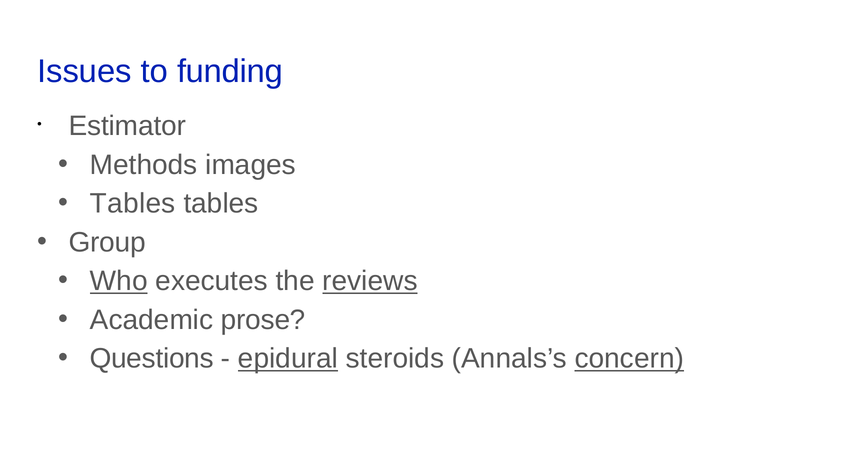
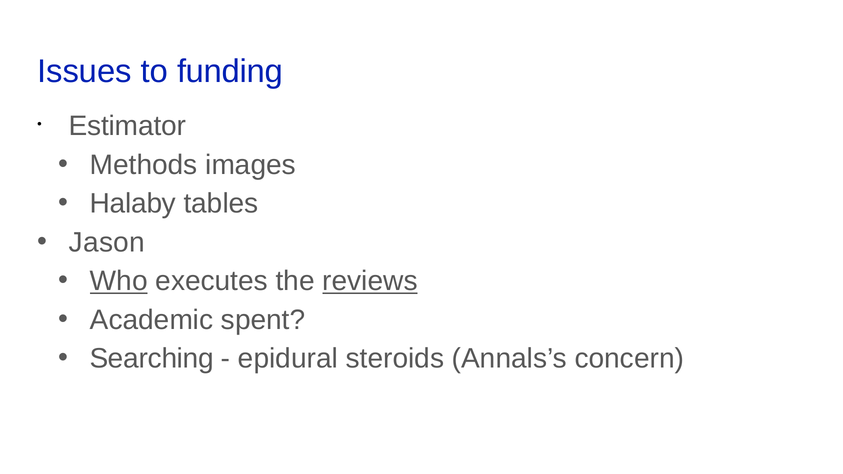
Tables: Tables -> Halaby (133, 204)
Group: Group -> Jason (107, 242)
prose: prose -> spent (263, 320)
Questions: Questions -> Searching (152, 359)
epidural underline: present -> none (288, 359)
concern underline: present -> none (629, 359)
